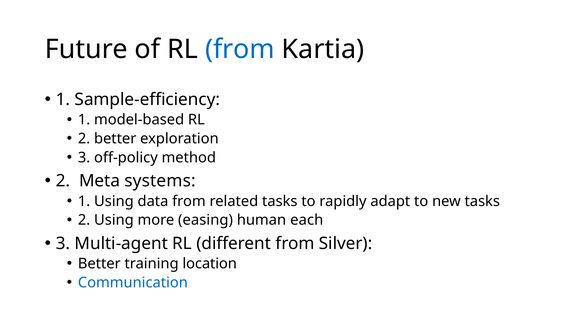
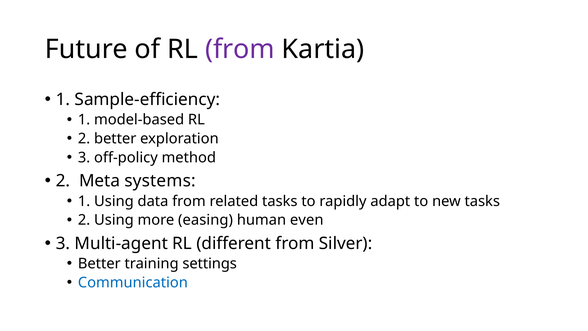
from colour: blue -> purple (240, 49)
each: each -> even (307, 220)
location: location -> settings (210, 264)
